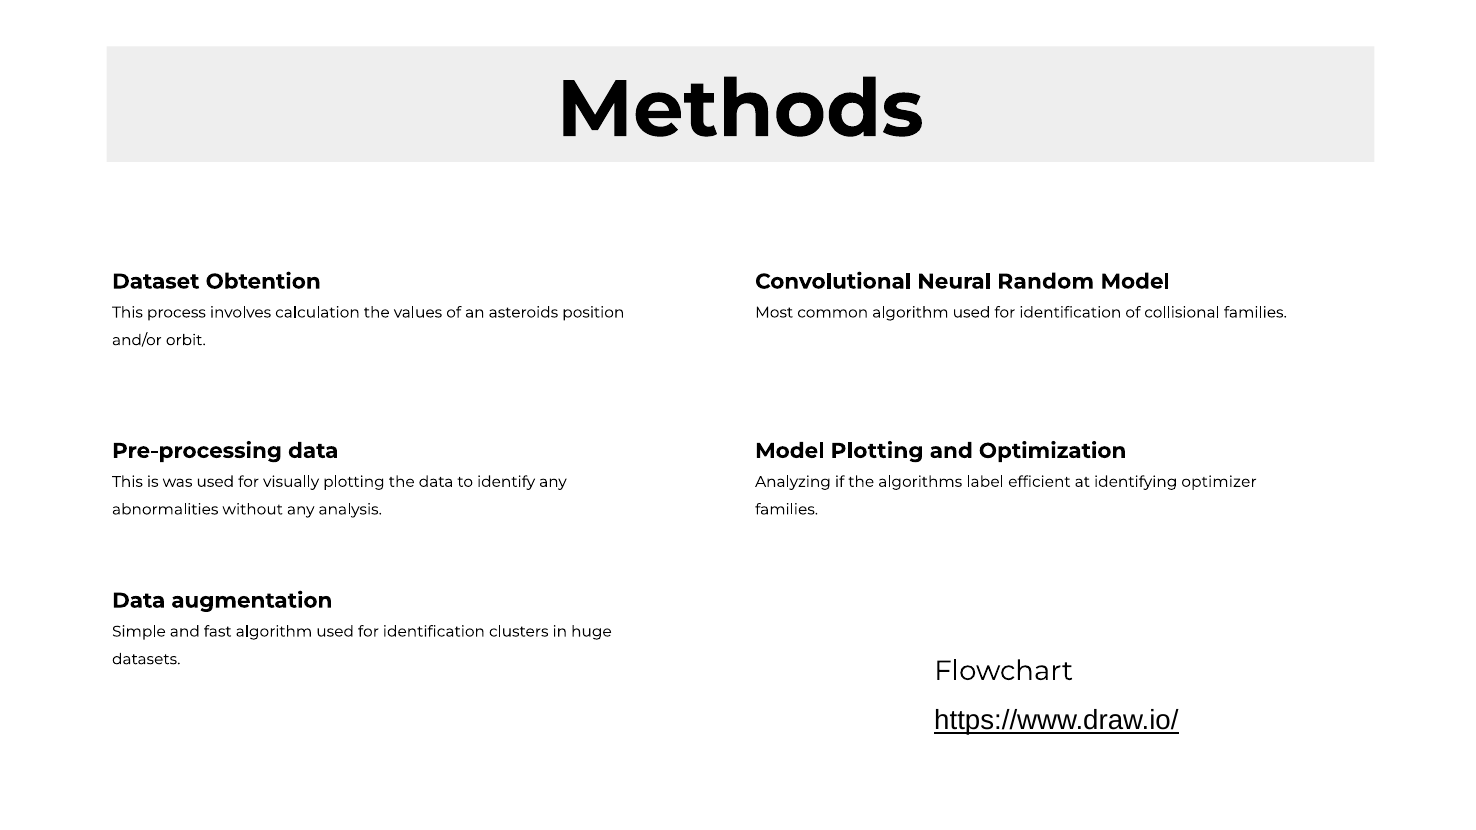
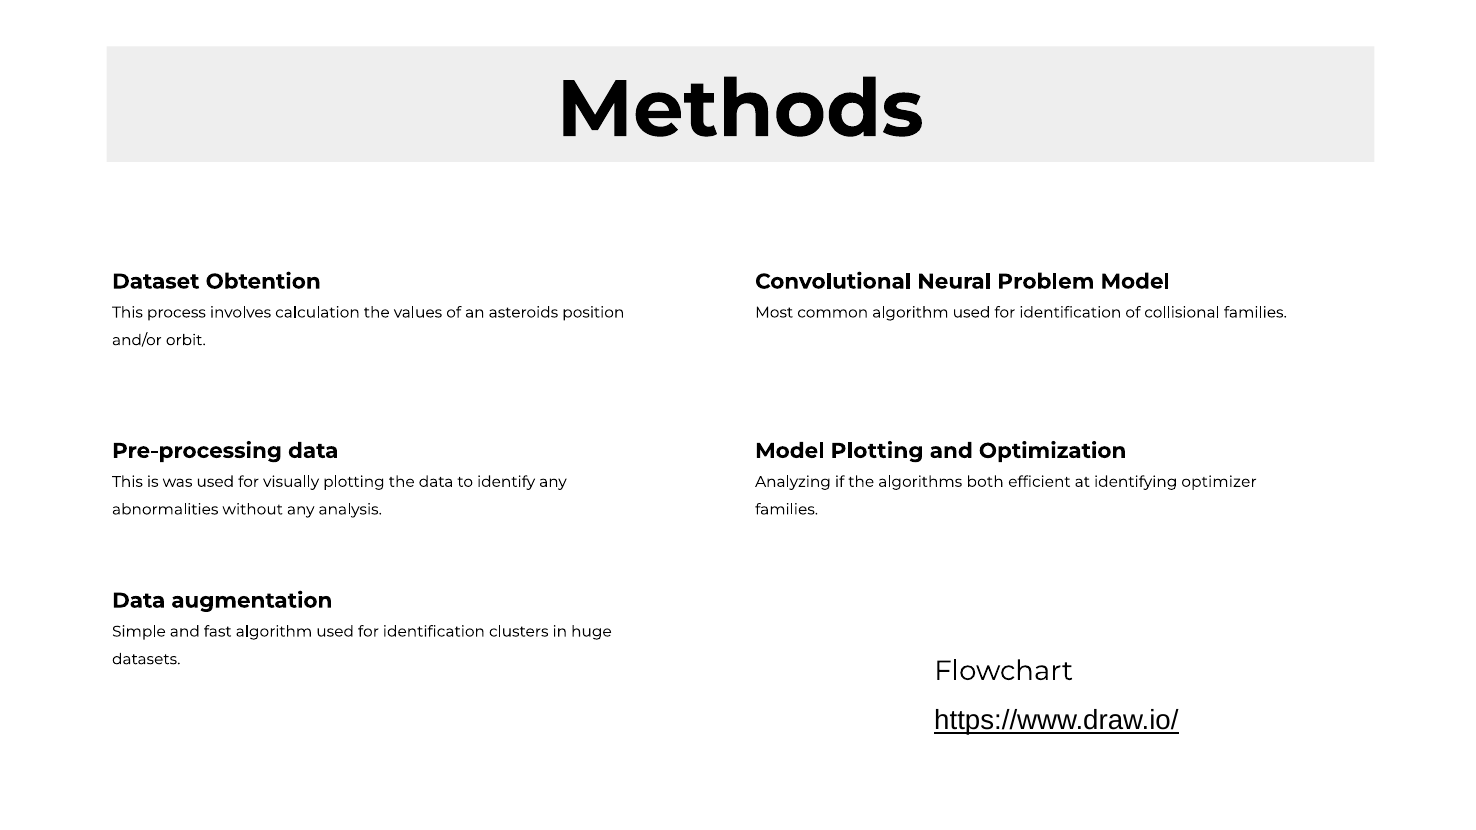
Random: Random -> Problem (1046, 282)
label: label -> both (985, 482)
